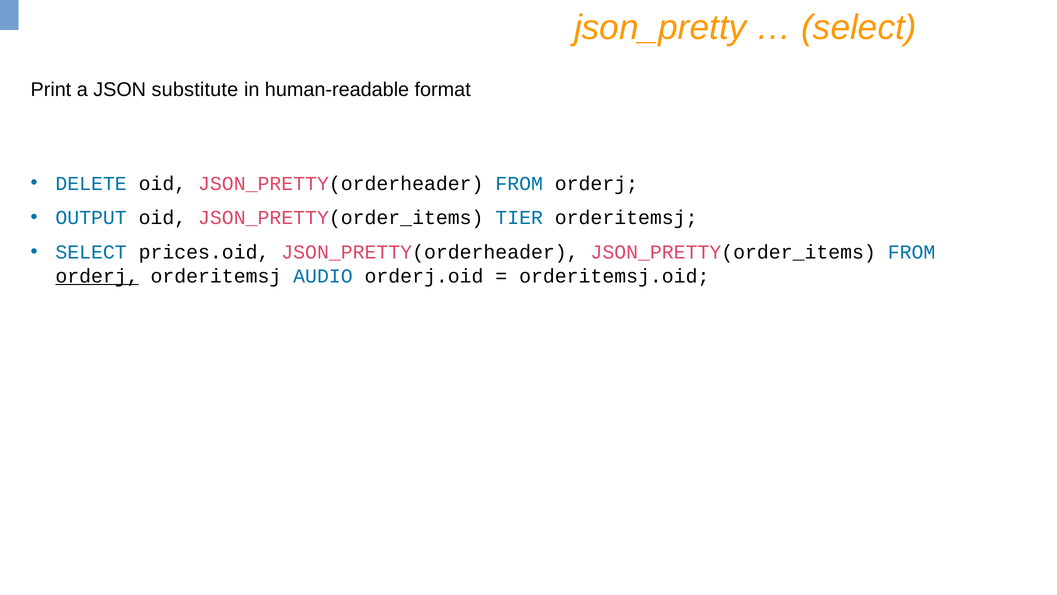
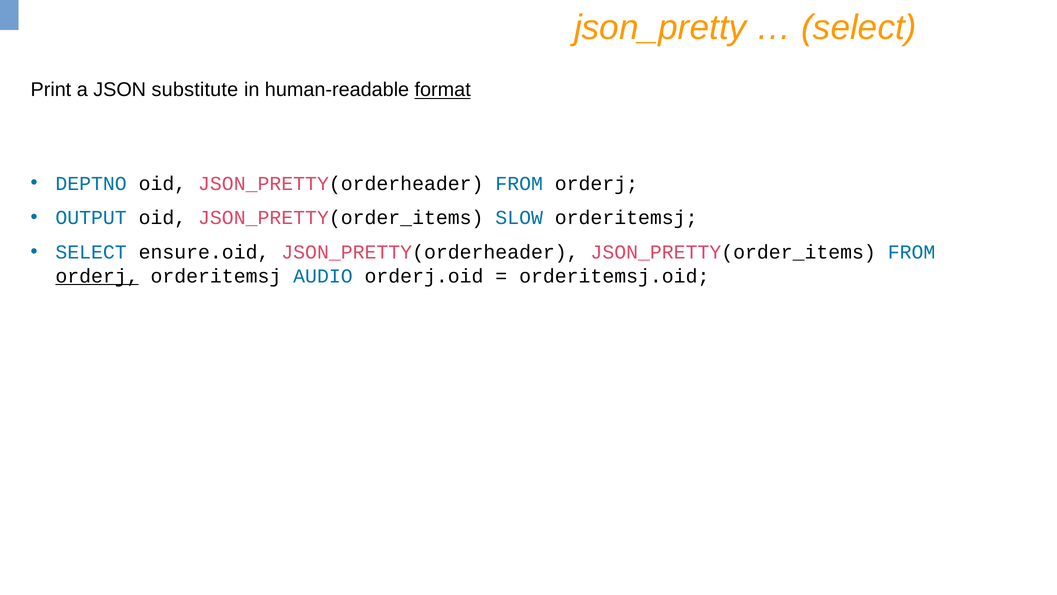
format underline: none -> present (443, 90)
DELETE: DELETE -> DEPTNO (91, 183)
TIER: TIER -> SLOW (519, 218)
prices.oid: prices.oid -> ensure.oid (204, 252)
